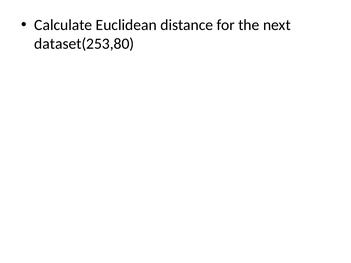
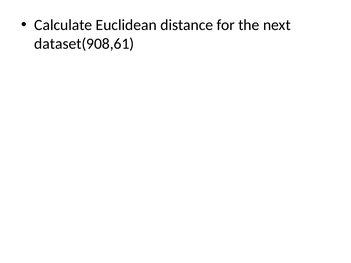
dataset(253,80: dataset(253,80 -> dataset(908,61 (84, 44)
